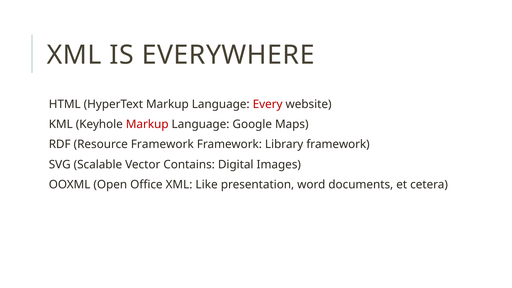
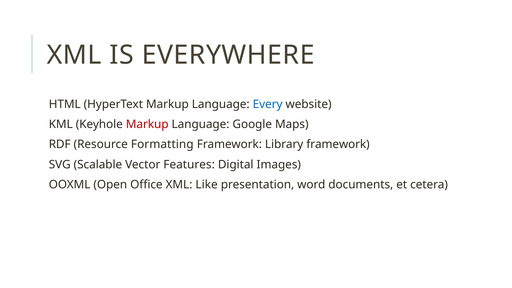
Every colour: red -> blue (268, 104)
Resource Framework: Framework -> Formatting (162, 144)
Contains: Contains -> Features (189, 165)
